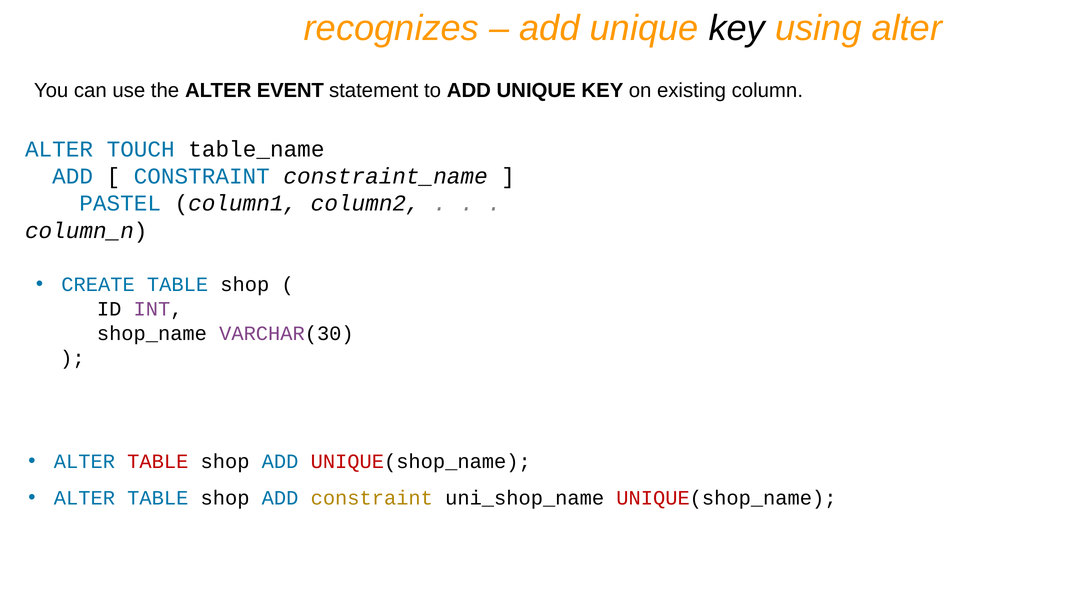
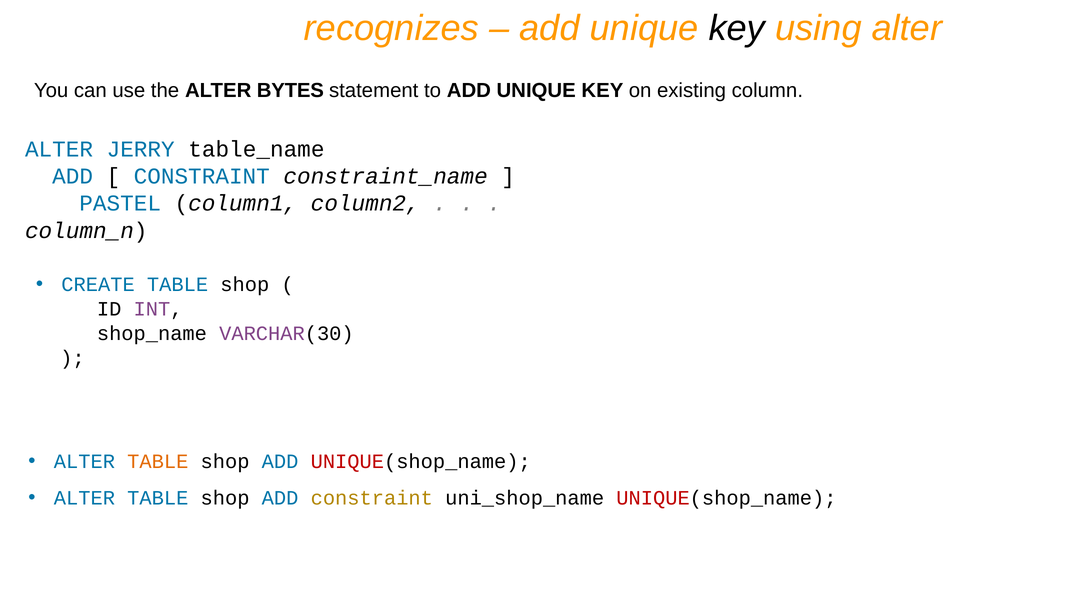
EVENT: EVENT -> BYTES (290, 91)
TOUCH: TOUCH -> JERRY (141, 149)
TABLE colour: red -> orange (158, 462)
